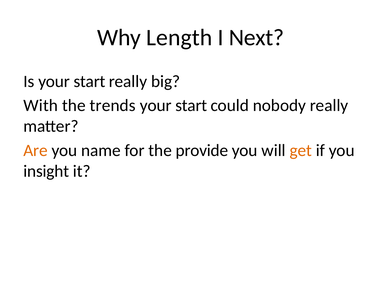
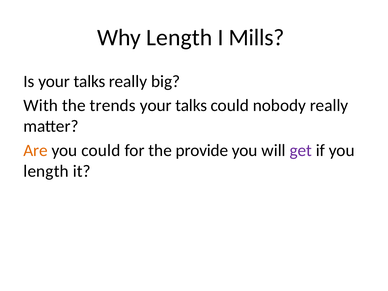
Next: Next -> Mills (256, 38)
Is your start: start -> talks (90, 81)
start: start -> talks (191, 106)
you name: name -> could (101, 150)
get colour: orange -> purple (301, 150)
insight: insight -> length (46, 171)
